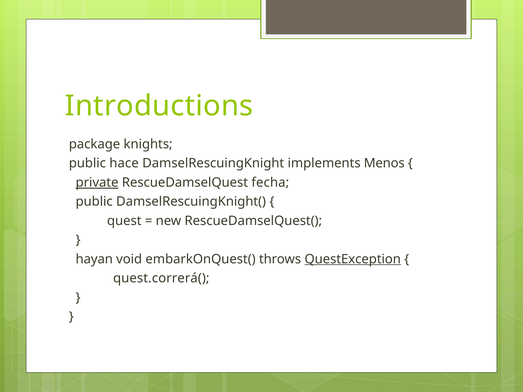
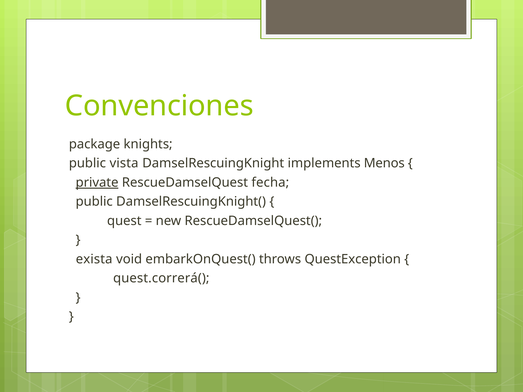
Introductions: Introductions -> Convenciones (159, 106)
hace: hace -> vista (124, 163)
hayan: hayan -> exista (94, 259)
QuestException underline: present -> none (353, 259)
